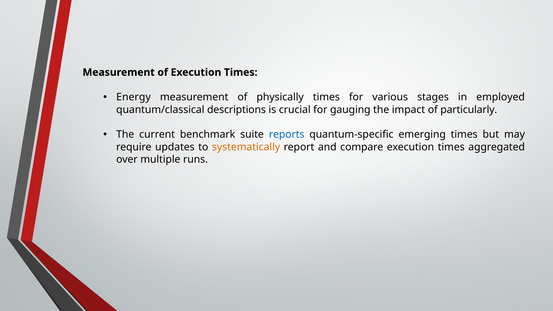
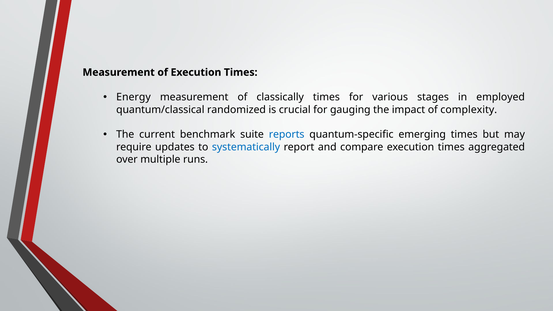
physically: physically -> classically (280, 97)
descriptions: descriptions -> randomized (236, 110)
particularly: particularly -> complexity (469, 110)
systematically colour: orange -> blue (246, 147)
